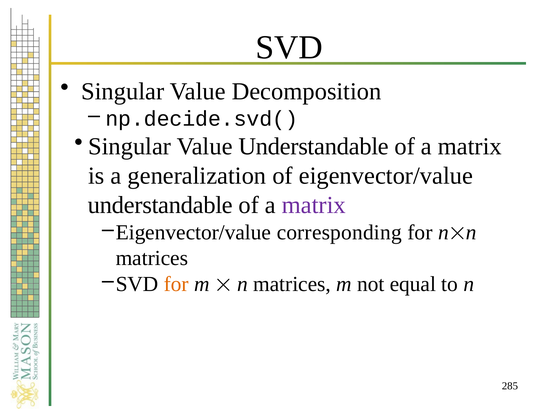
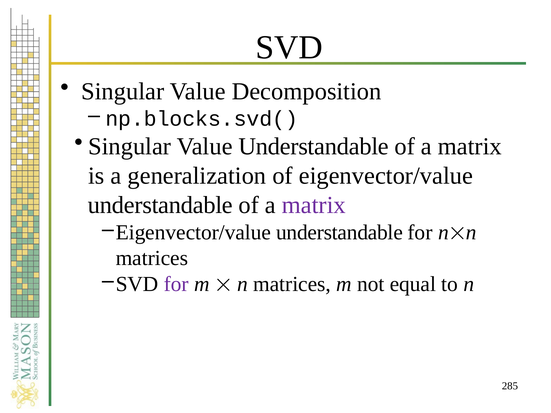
np.decide.svd(: np.decide.svd( -> np.blocks.svd( (202, 119)
corresponding: corresponding -> understandable (339, 233)
for colour: orange -> purple (176, 284)
